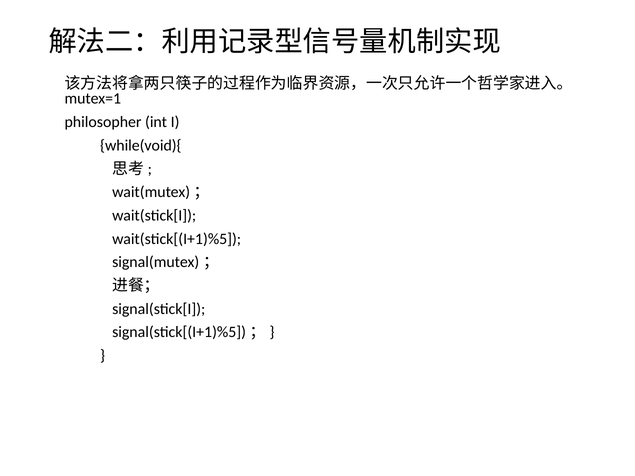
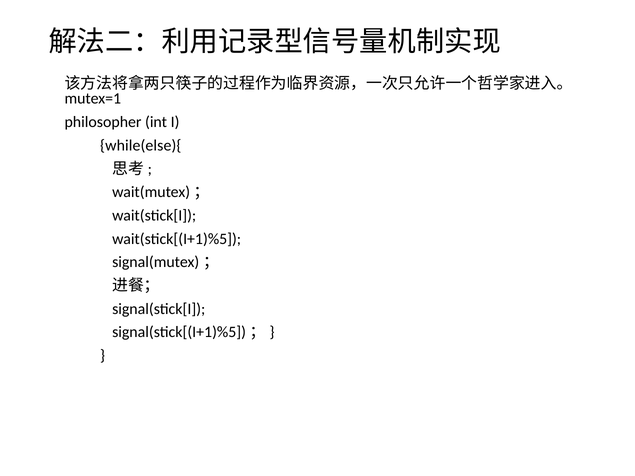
while(void){: while(void){ -> while(else){ (141, 146)
